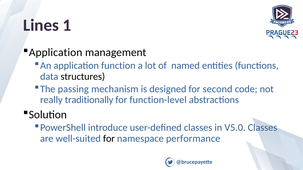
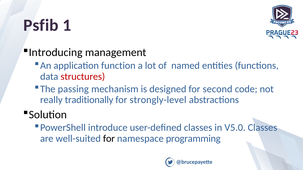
Lines: Lines -> Psfib (41, 25)
Application: Application -> Introducing (56, 53)
structures colour: black -> red (83, 77)
function-level: function-level -> strongly-level (158, 100)
performance: performance -> programming (193, 139)
